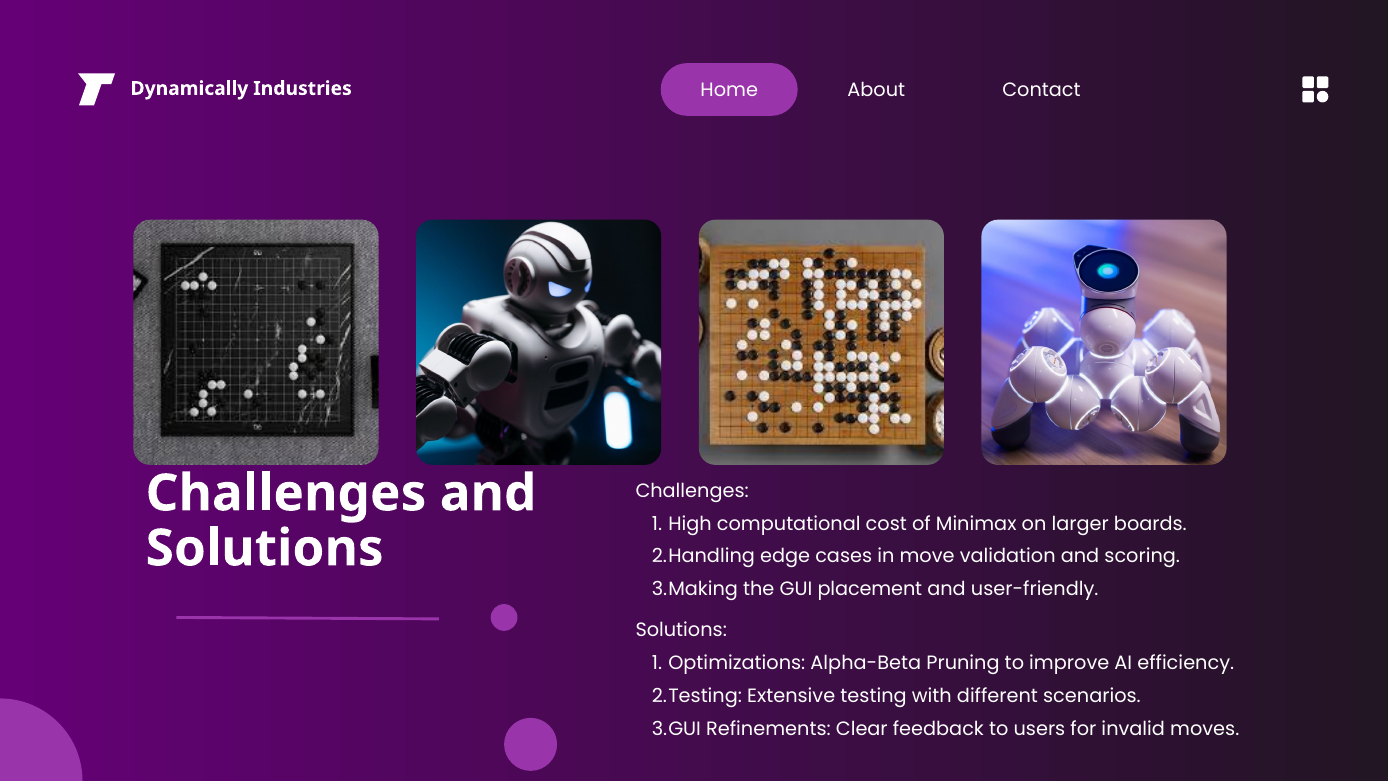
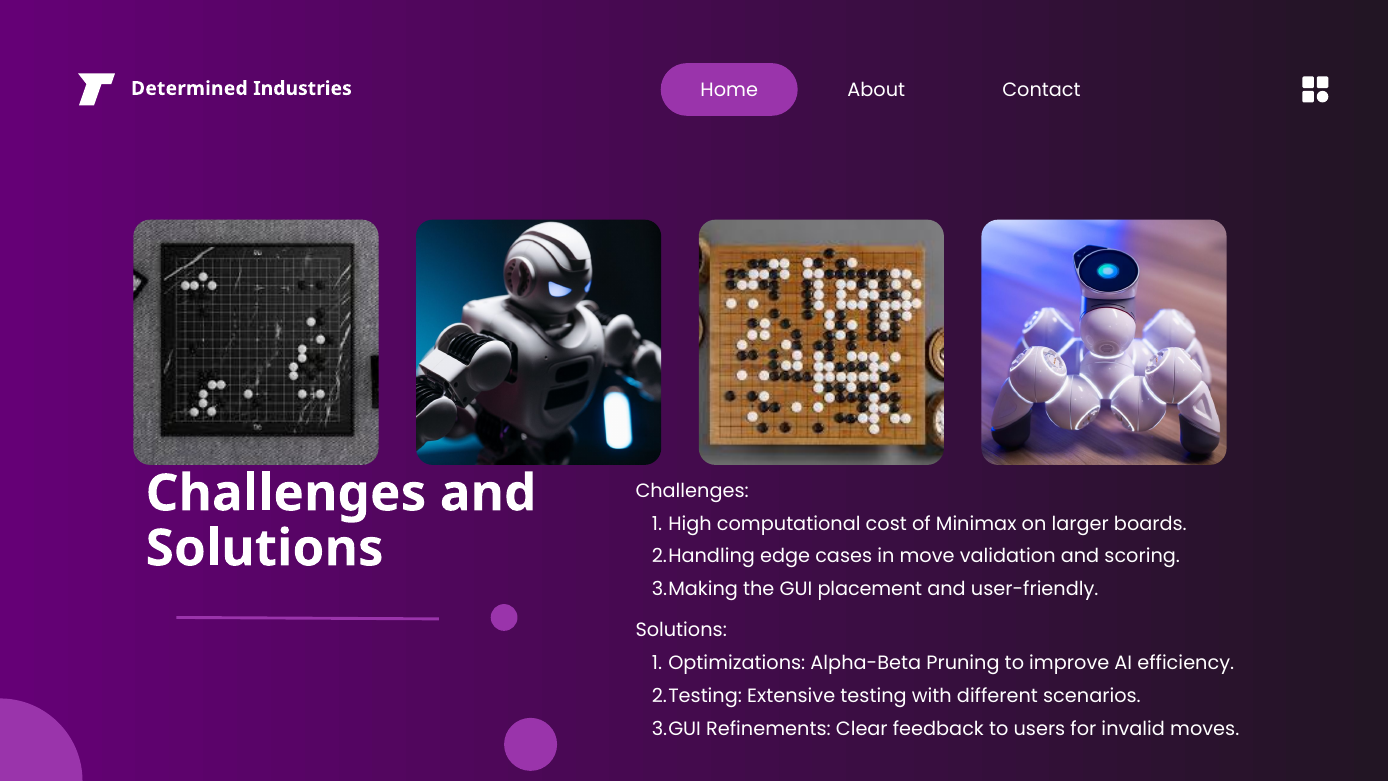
Dynamically: Dynamically -> Determined (189, 88)
